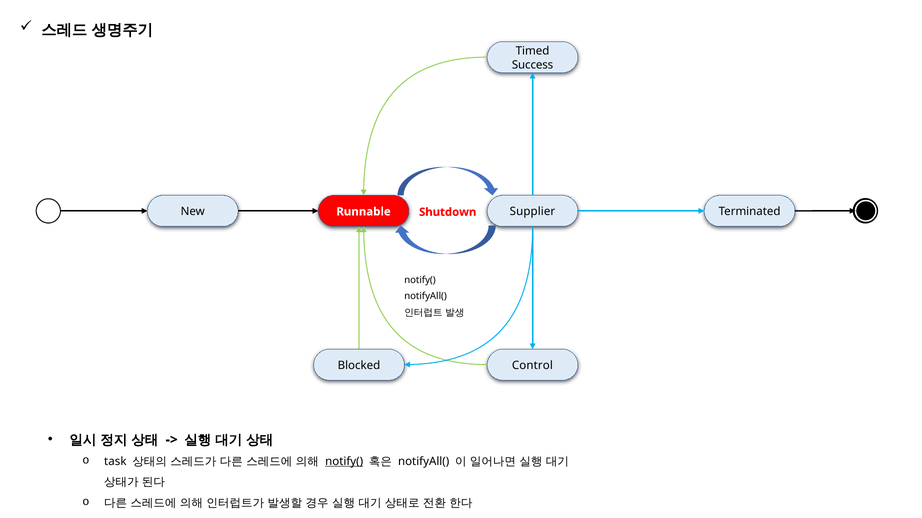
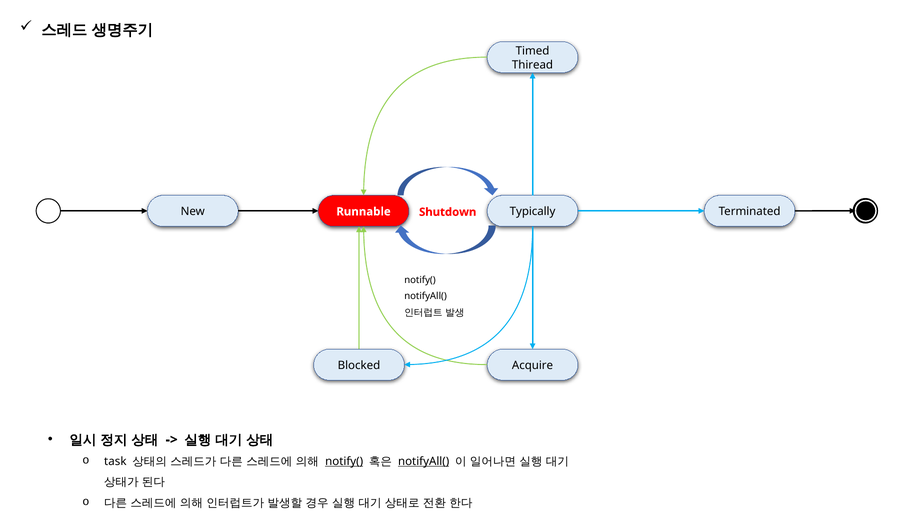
Success: Success -> Thiread (533, 65)
Supplier: Supplier -> Typically (533, 212)
Control: Control -> Acquire (533, 366)
notifyAll( underline: none -> present (424, 462)
